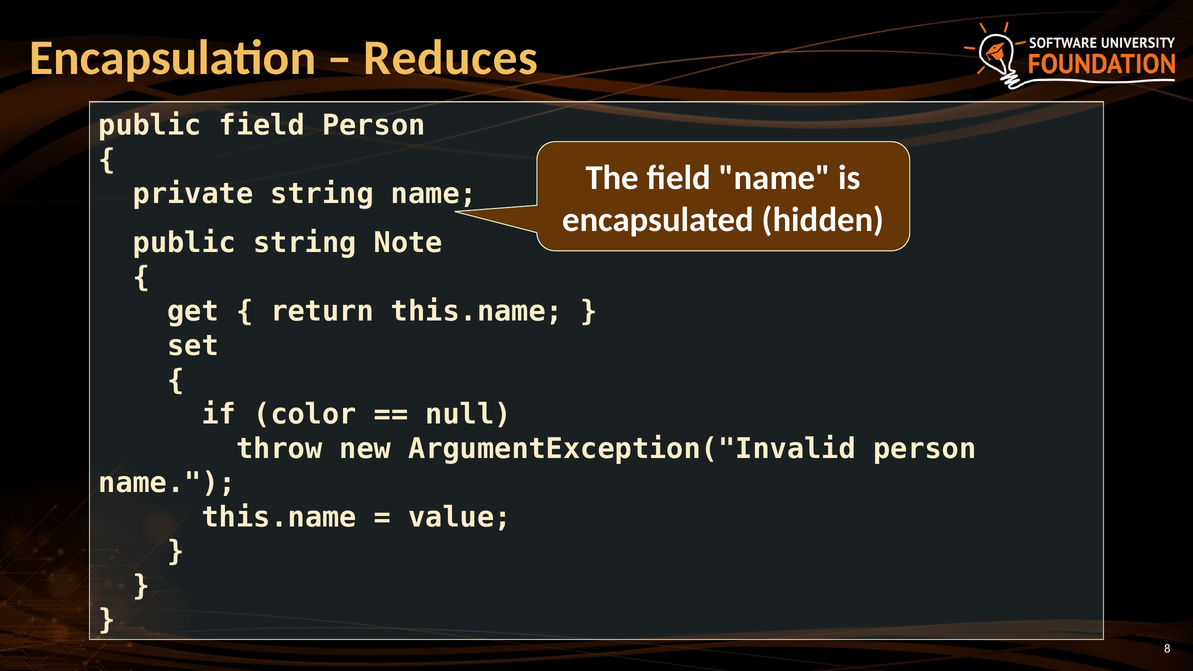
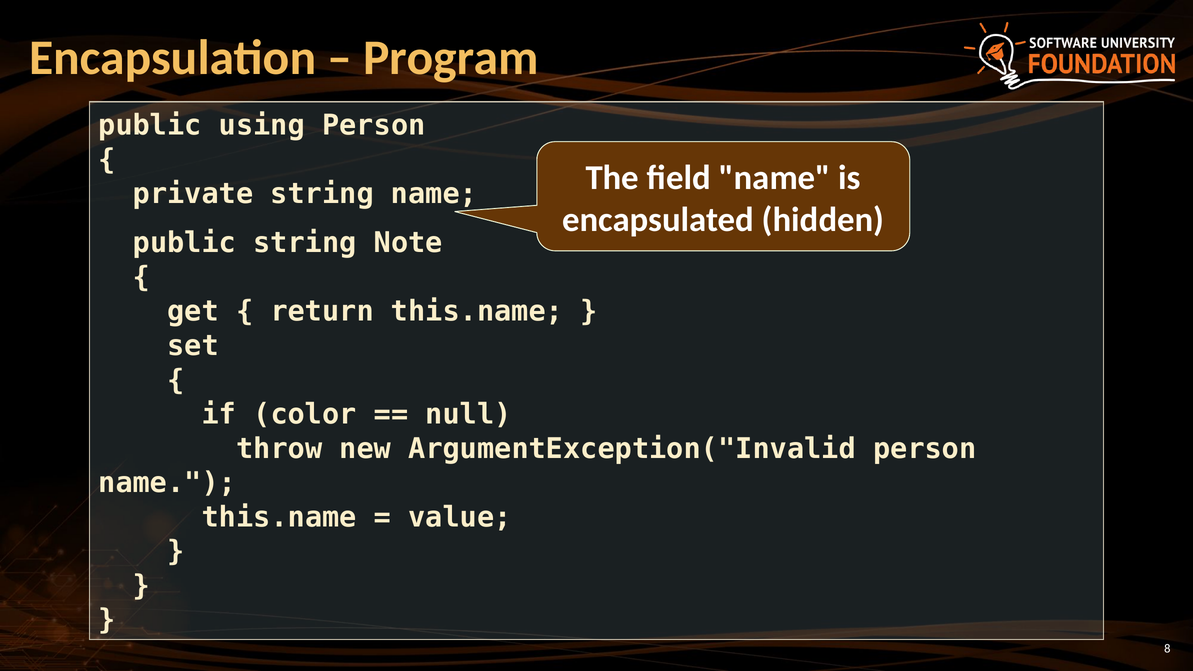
Reduces: Reduces -> Program (451, 58)
public field: field -> using (262, 125)
